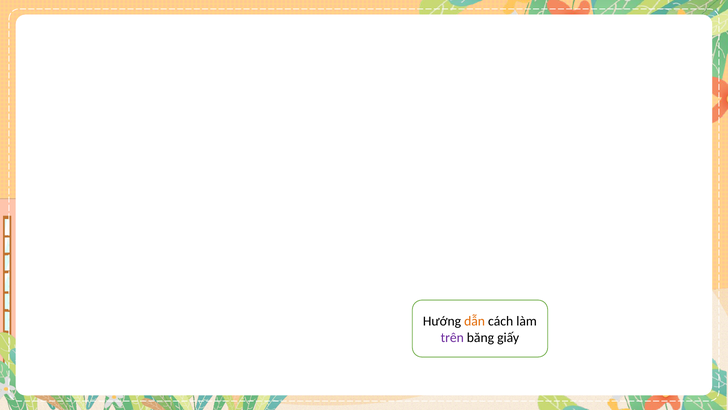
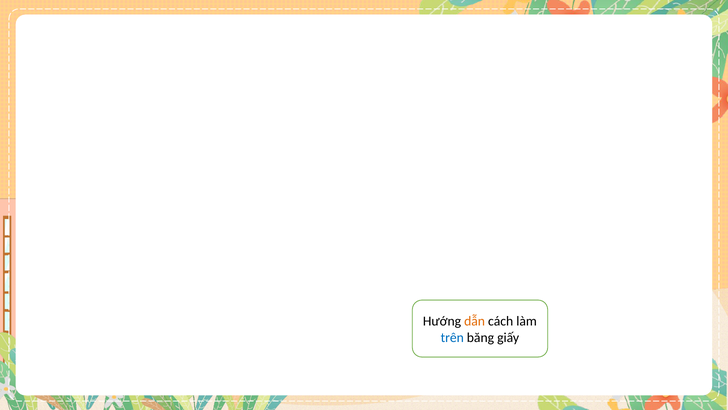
trên colour: purple -> blue (452, 337)
